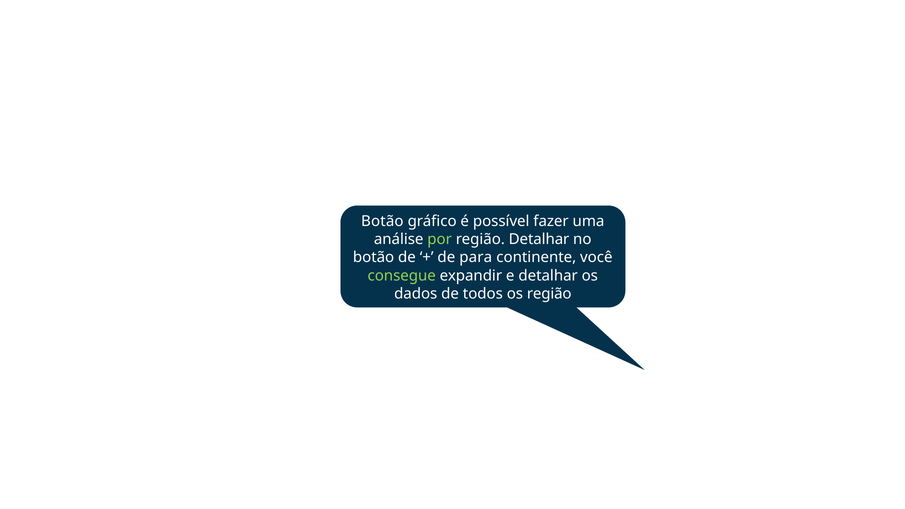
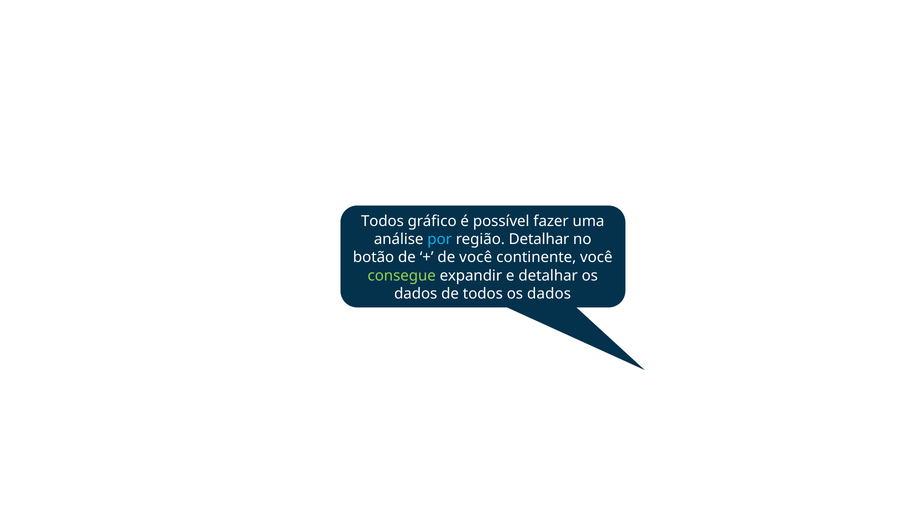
Botão: Botão -> Todos (382, 221)
por colour: light green -> light blue (440, 239)
de para: para -> você (476, 258)
todos os região: região -> dados (549, 294)
